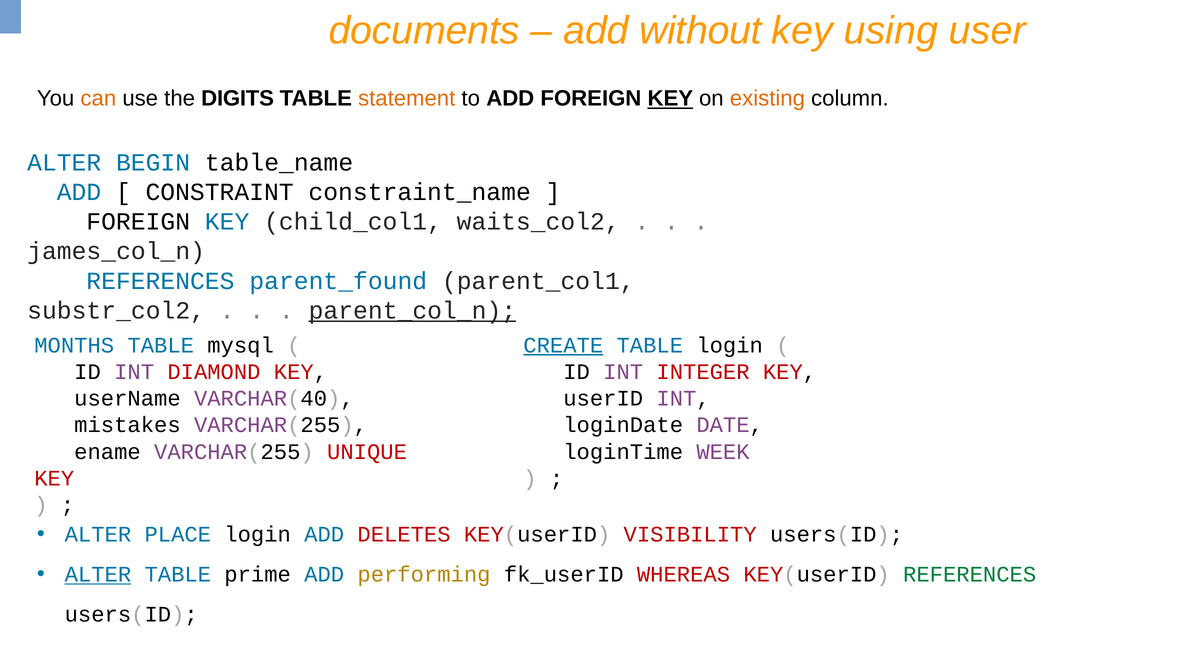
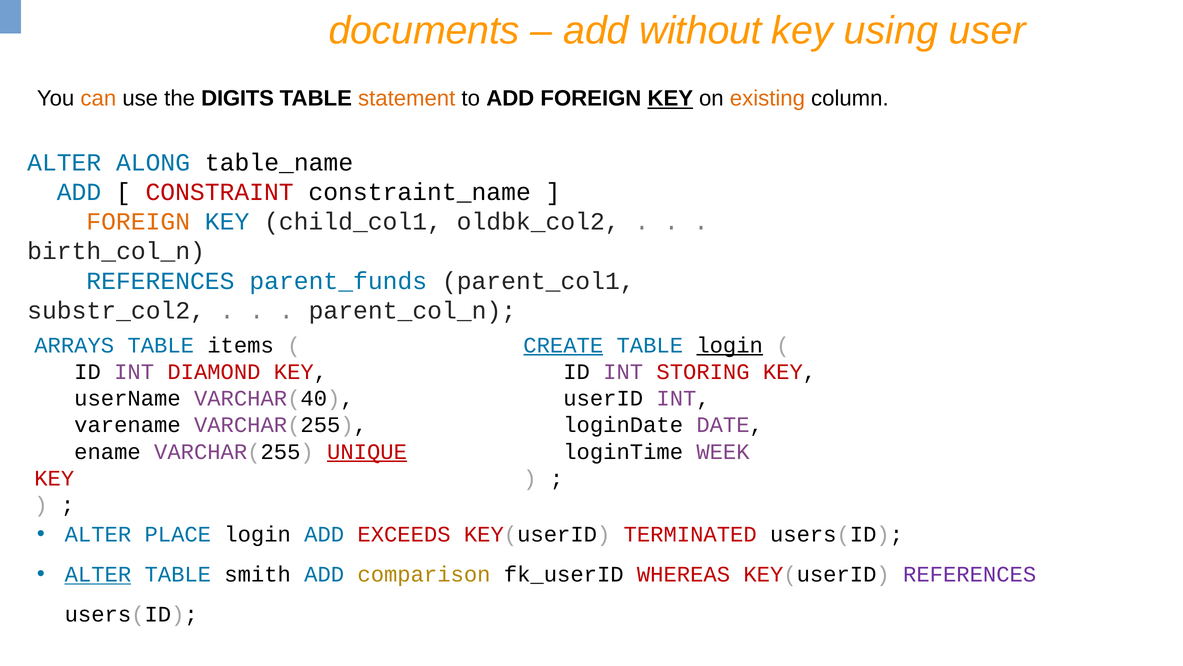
BEGIN: BEGIN -> ALONG (153, 162)
CONSTRAINT colour: black -> red (220, 192)
FOREIGN colour: black -> orange (138, 221)
waits_col2: waits_col2 -> oldbk_col2 (538, 221)
james_col_n: james_col_n -> birth_col_n (116, 251)
parent_found: parent_found -> parent_funds (338, 281)
parent_col_n underline: present -> none (412, 310)
MONTHS: MONTHS -> ARRAYS (74, 345)
mysql: mysql -> items (241, 345)
login underline: none -> present (730, 345)
INTEGER: INTEGER -> STORING (703, 372)
mistakes: mistakes -> varename (127, 425)
UNIQUE underline: none -> present (367, 451)
DELETES: DELETES -> EXCEEDS (404, 534)
VISIBILITY: VISIBILITY -> TERMINATED (690, 534)
prime: prime -> smith (258, 574)
performing: performing -> comparison (424, 574)
REFERENCES colour: green -> purple (970, 574)
